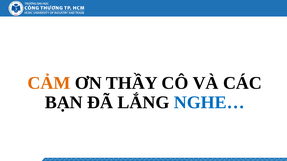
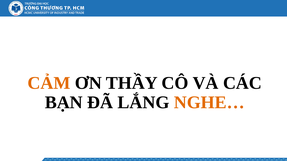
NGHE… colour: blue -> orange (209, 103)
